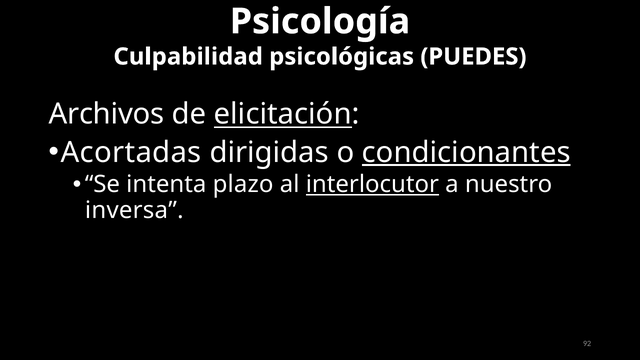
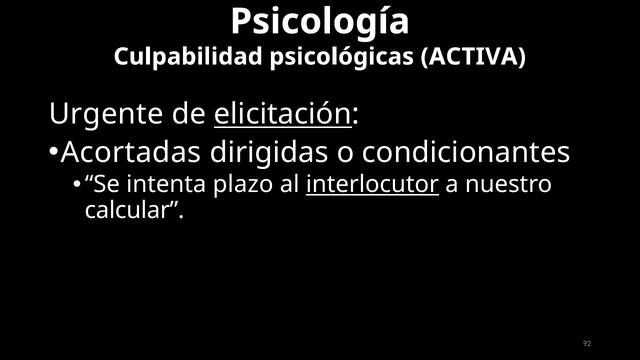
PUEDES: PUEDES -> ACTIVA (473, 57)
Archivos: Archivos -> Urgente (106, 114)
condicionantes underline: present -> none (466, 152)
inversa: inversa -> calcular (135, 210)
